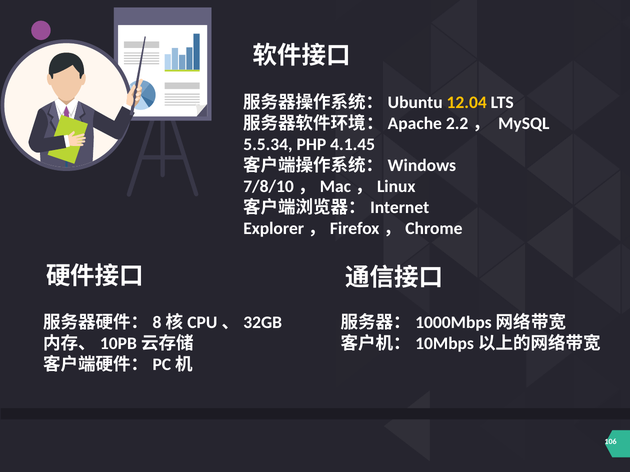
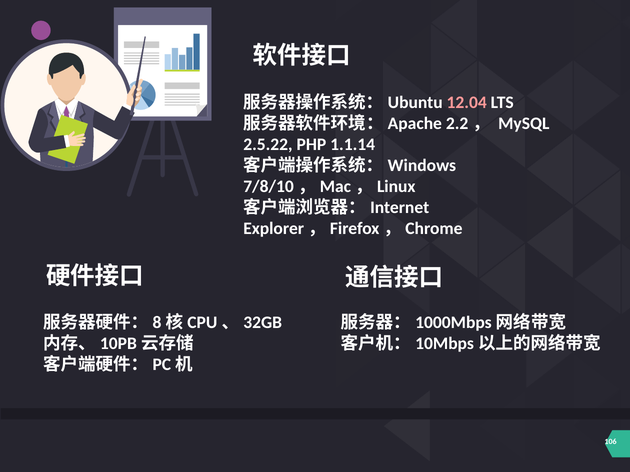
12.04 colour: yellow -> pink (467, 102)
5.5.34: 5.5.34 -> 2.5.22 (268, 145)
4.1.45: 4.1.45 -> 1.1.14 (353, 145)
